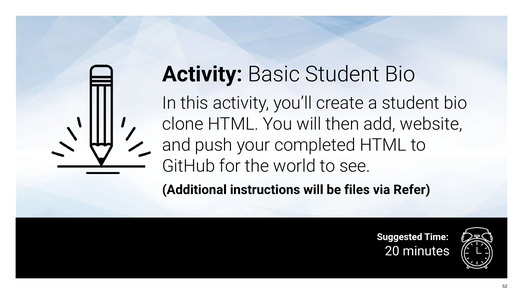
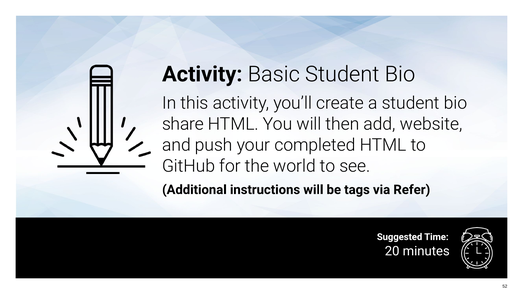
clone: clone -> share (183, 124)
files: files -> tags (357, 190)
